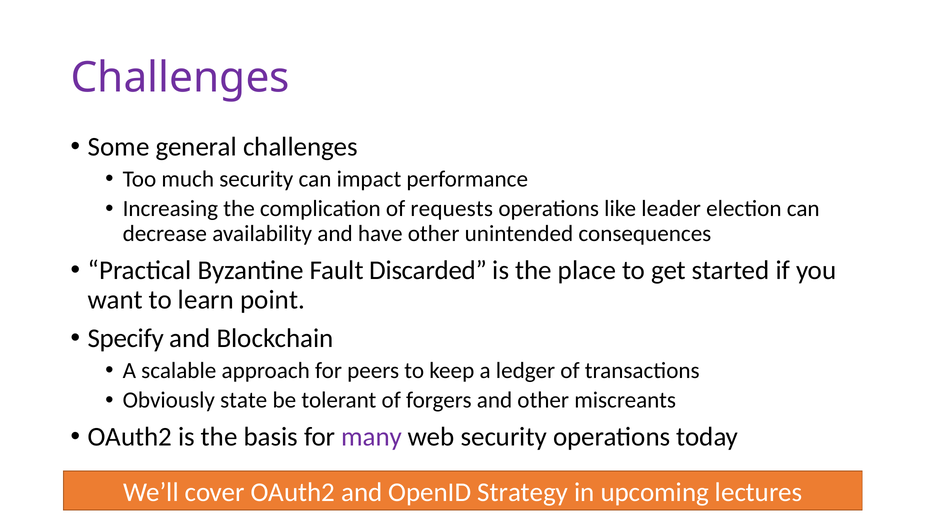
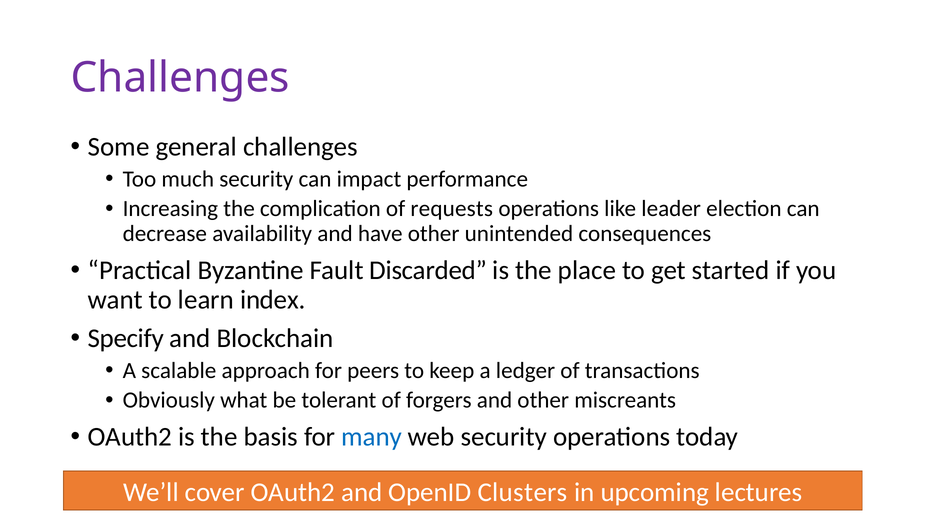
point: point -> index (273, 300)
state: state -> what (244, 400)
many colour: purple -> blue (372, 437)
Strategy: Strategy -> Clusters (523, 492)
